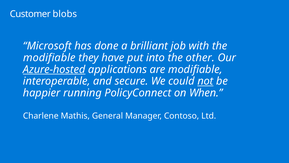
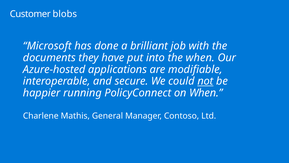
modifiable: modifiable -> documents (49, 58)
the other: other -> when (200, 58)
Azure-hosted underline: present -> none (54, 69)
